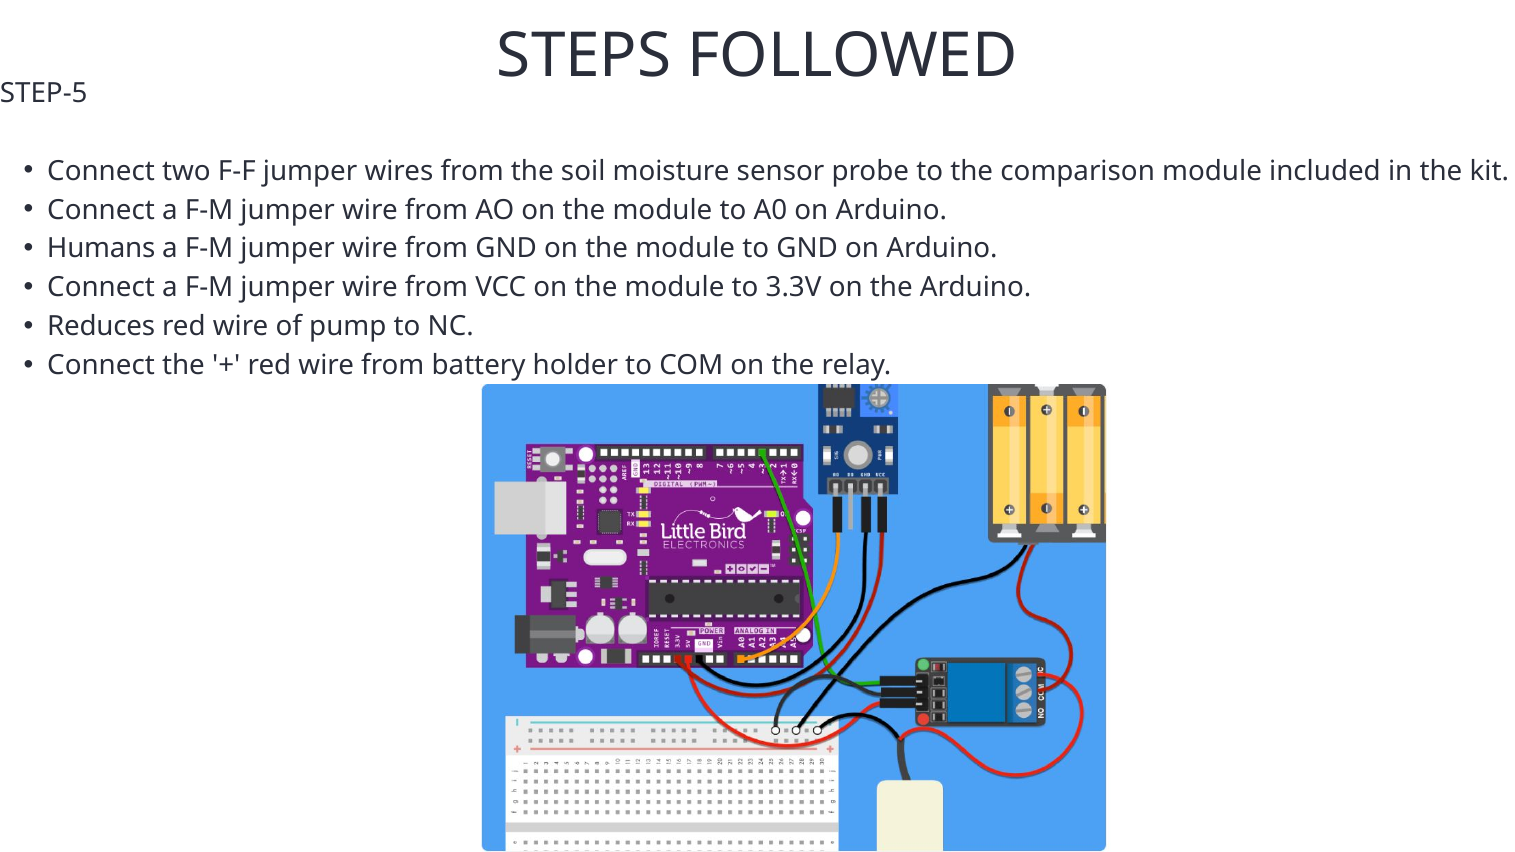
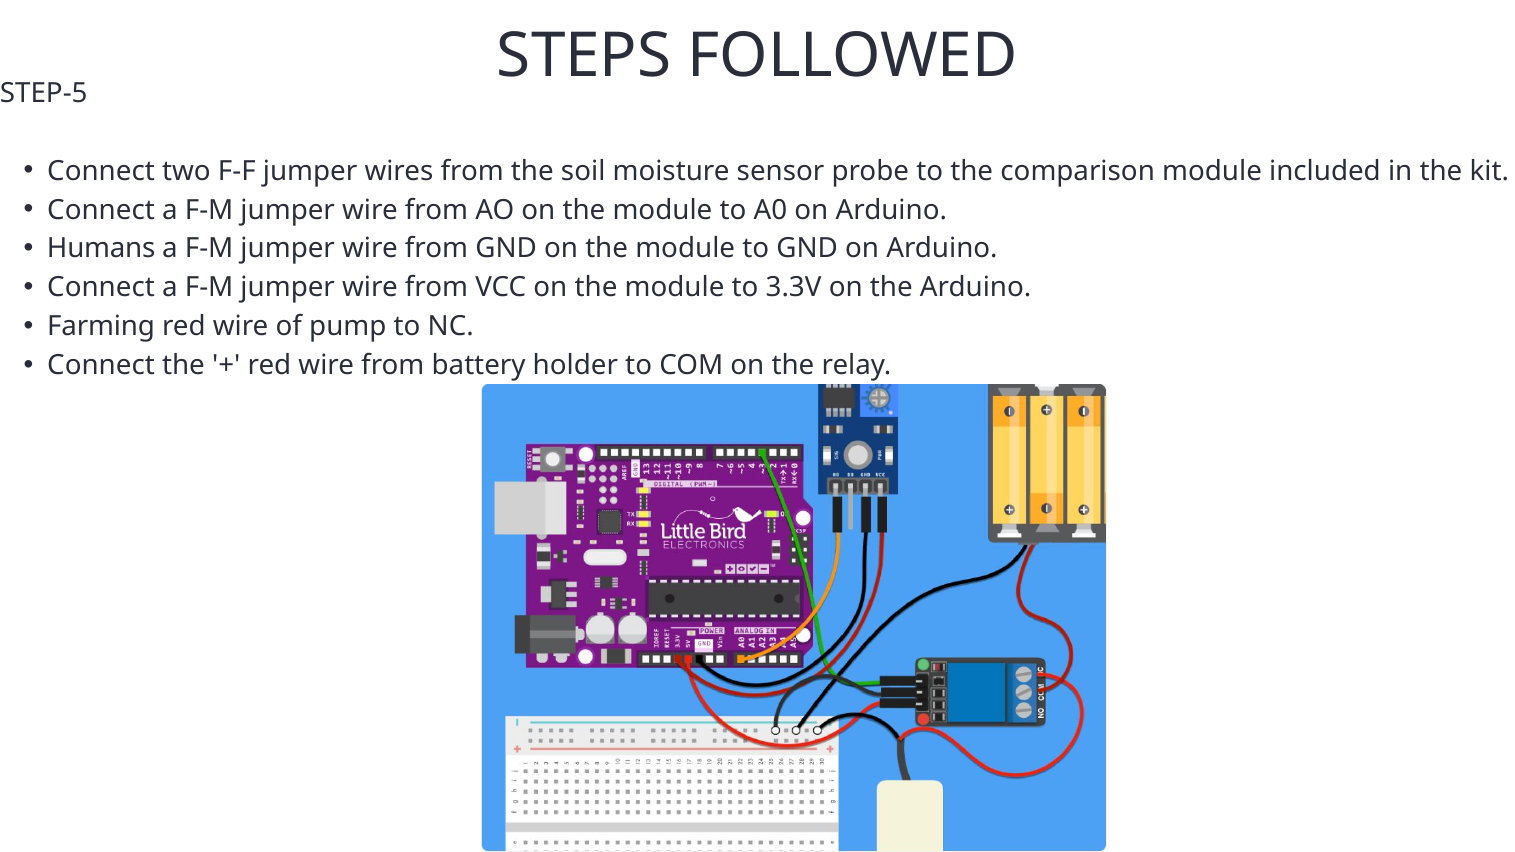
Reduces: Reduces -> Farming (101, 327)
